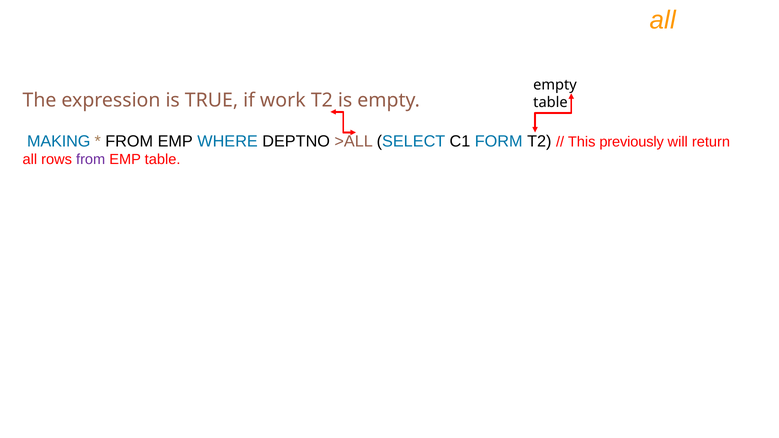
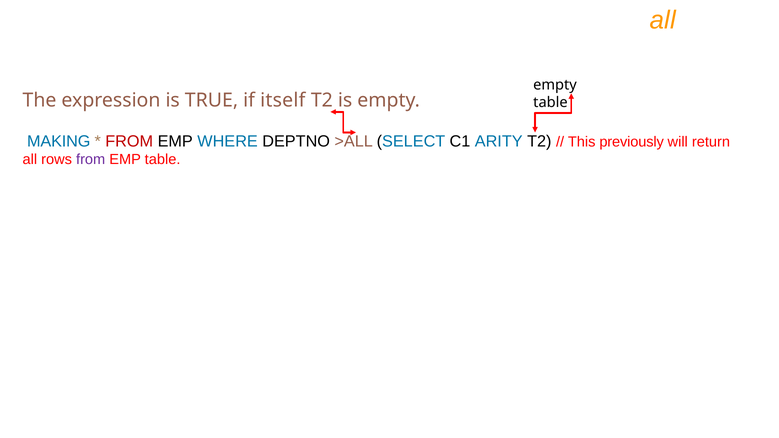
work: work -> itself (283, 100)
FROM colour: black -> red (129, 141)
FORM: FORM -> ARITY (499, 141)
